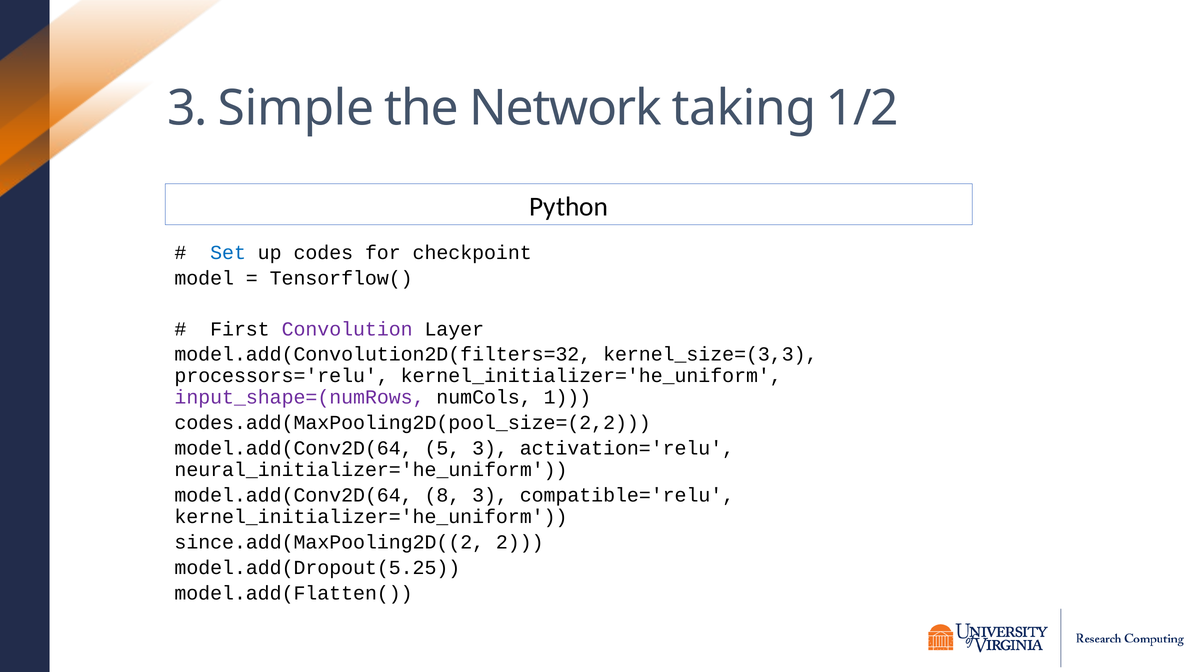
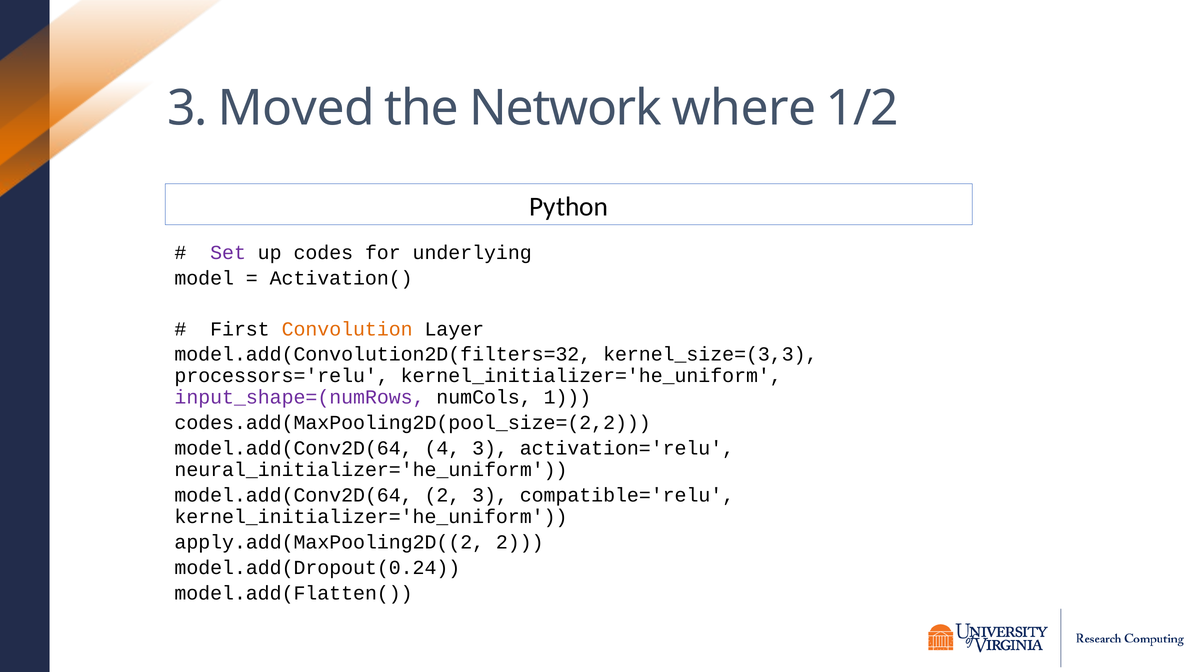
Simple: Simple -> Moved (296, 109)
taking: taking -> where (744, 109)
Set colour: blue -> purple (228, 253)
checkpoint: checkpoint -> underlying (472, 253)
Tensorflow(: Tensorflow( -> Activation( (341, 278)
Convolution colour: purple -> orange (347, 329)
5: 5 -> 4 (442, 448)
model.add(Conv2D(64 8: 8 -> 2 (442, 495)
since.add(MaxPooling2D((2: since.add(MaxPooling2D((2 -> apply.add(MaxPooling2D((2 (329, 542)
model.add(Dropout(5.25: model.add(Dropout(5.25 -> model.add(Dropout(0.24 (317, 568)
